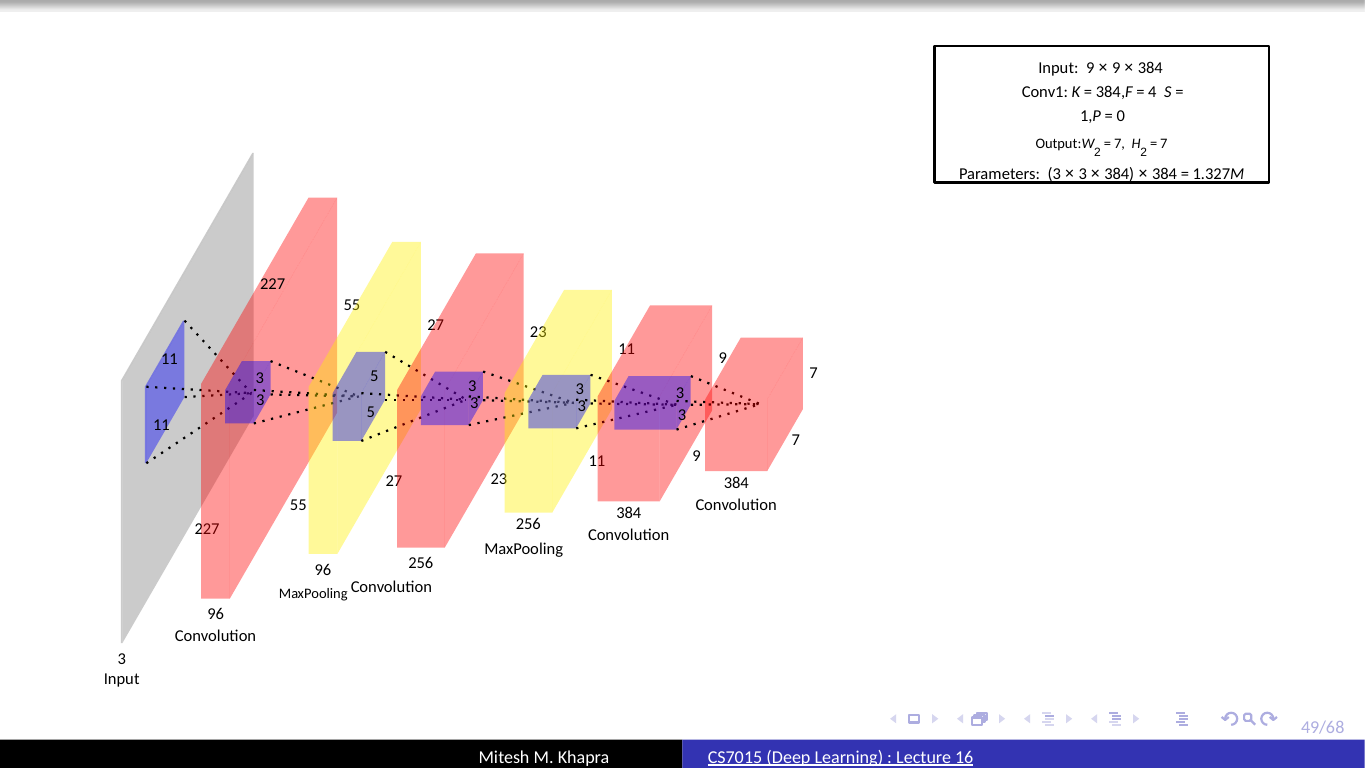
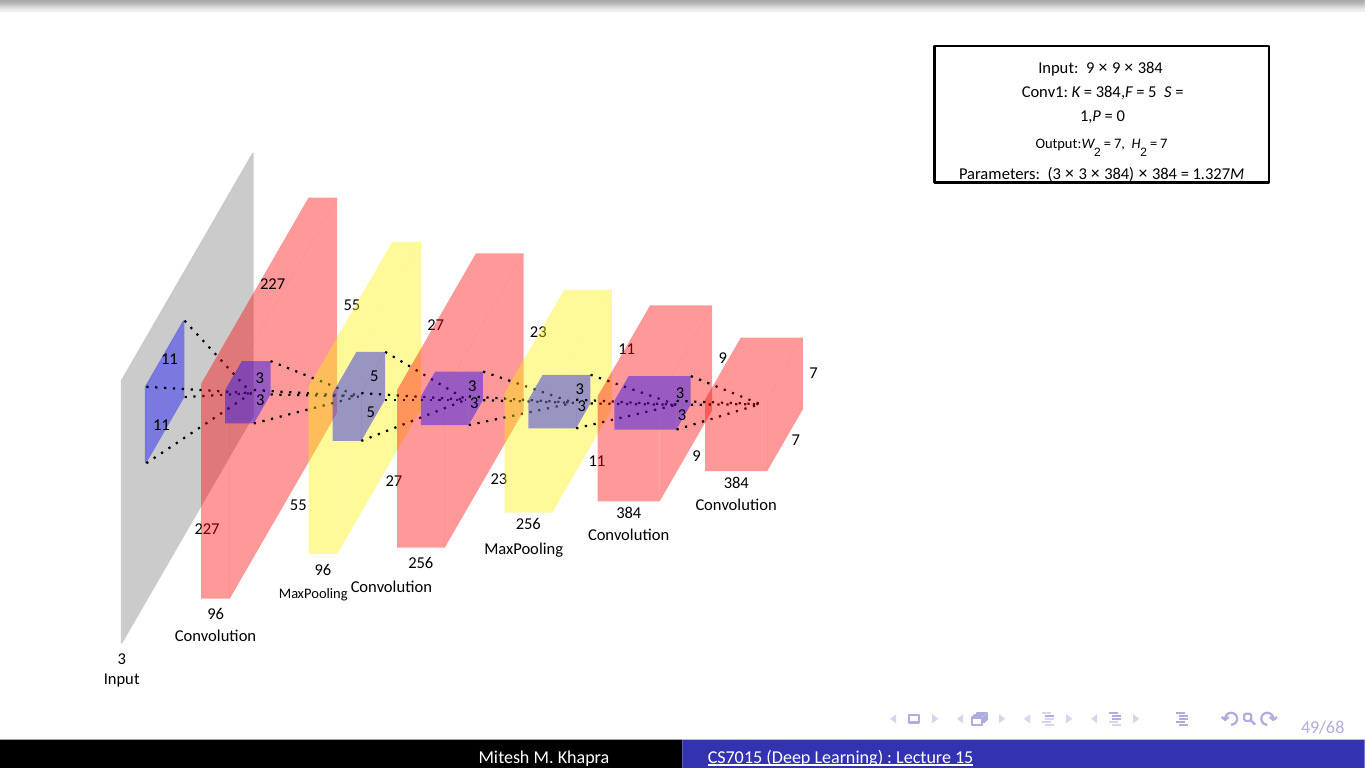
4: 4 -> 5 (1152, 92)
16: 16 -> 15 (964, 757)
